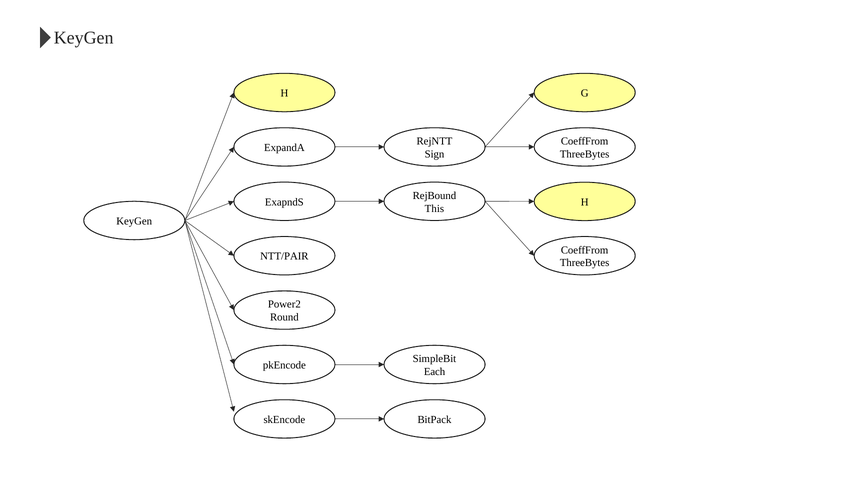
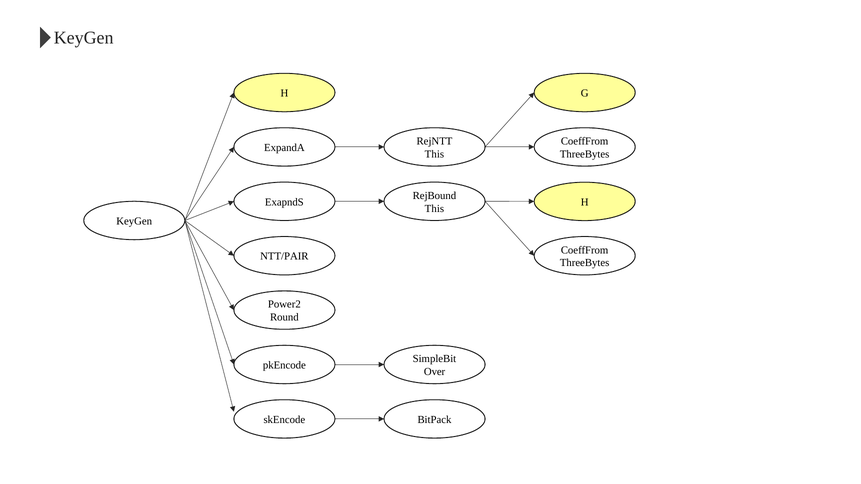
Sign: Sign -> This (434, 154)
Each: Each -> Over (435, 372)
